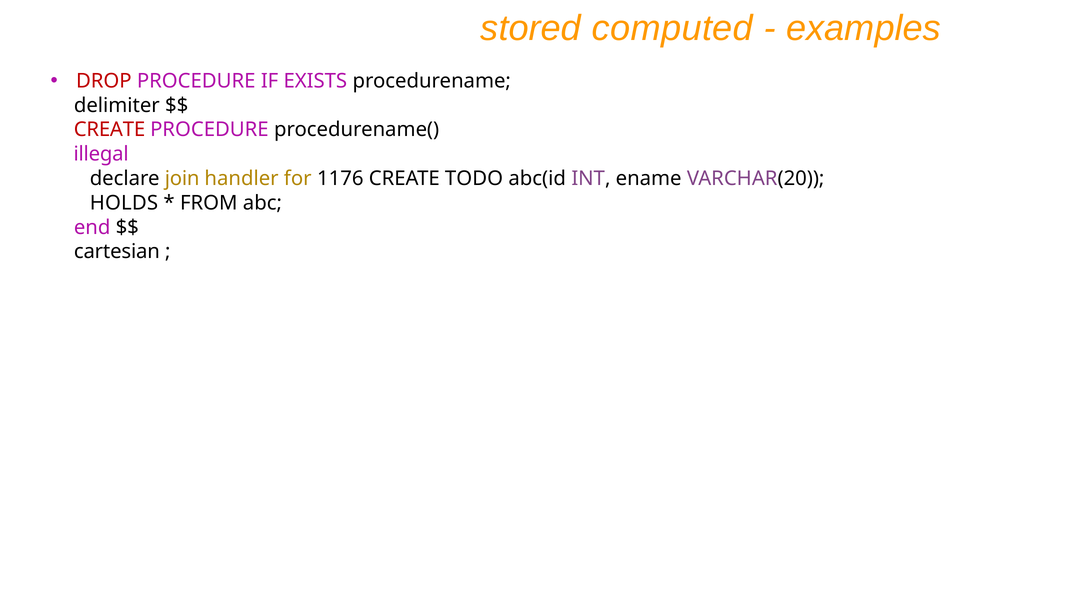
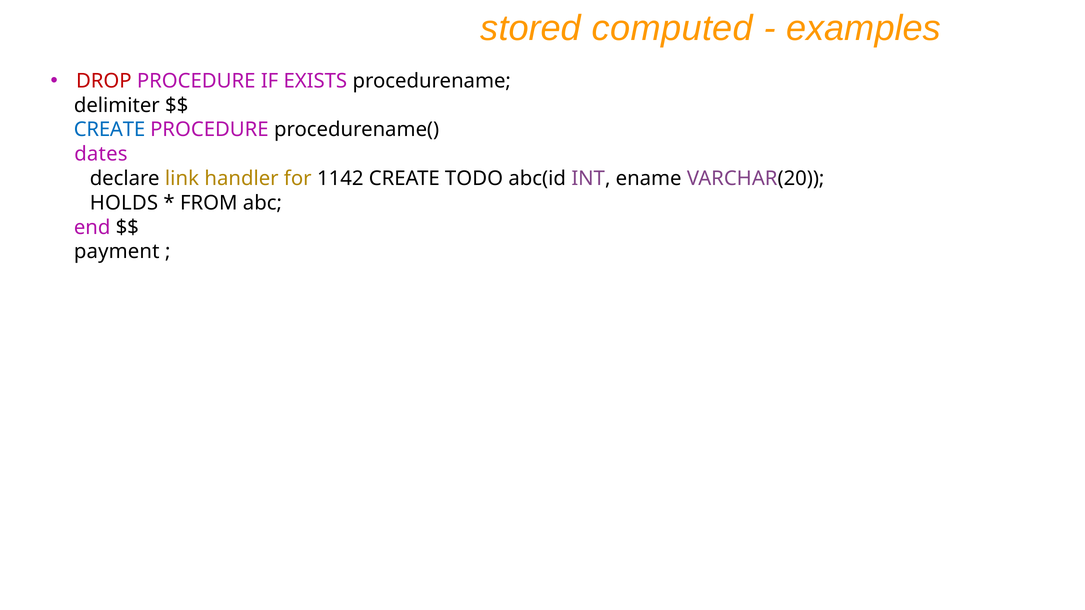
CREATE colour: red -> blue (110, 130)
illegal: illegal -> dates (101, 154)
join: join -> link (182, 179)
1176: 1176 -> 1142 (340, 179)
cartesian: cartesian -> payment (117, 252)
